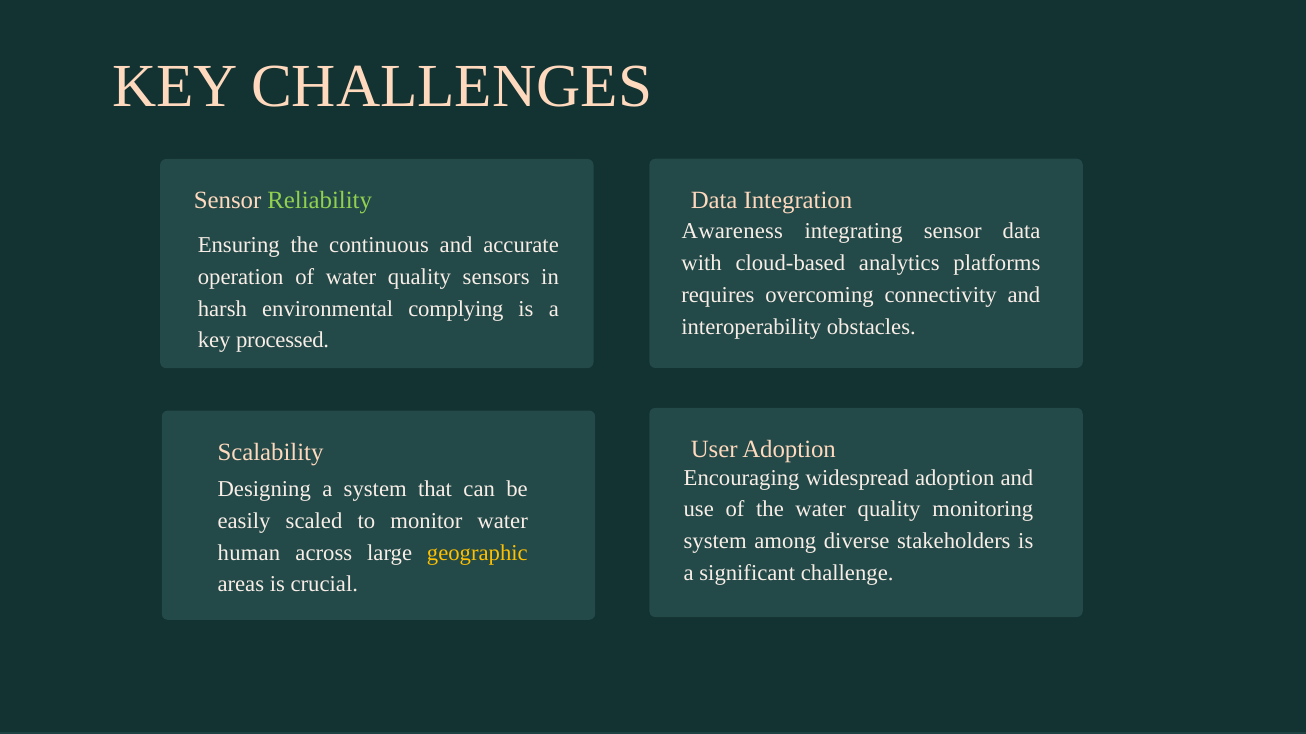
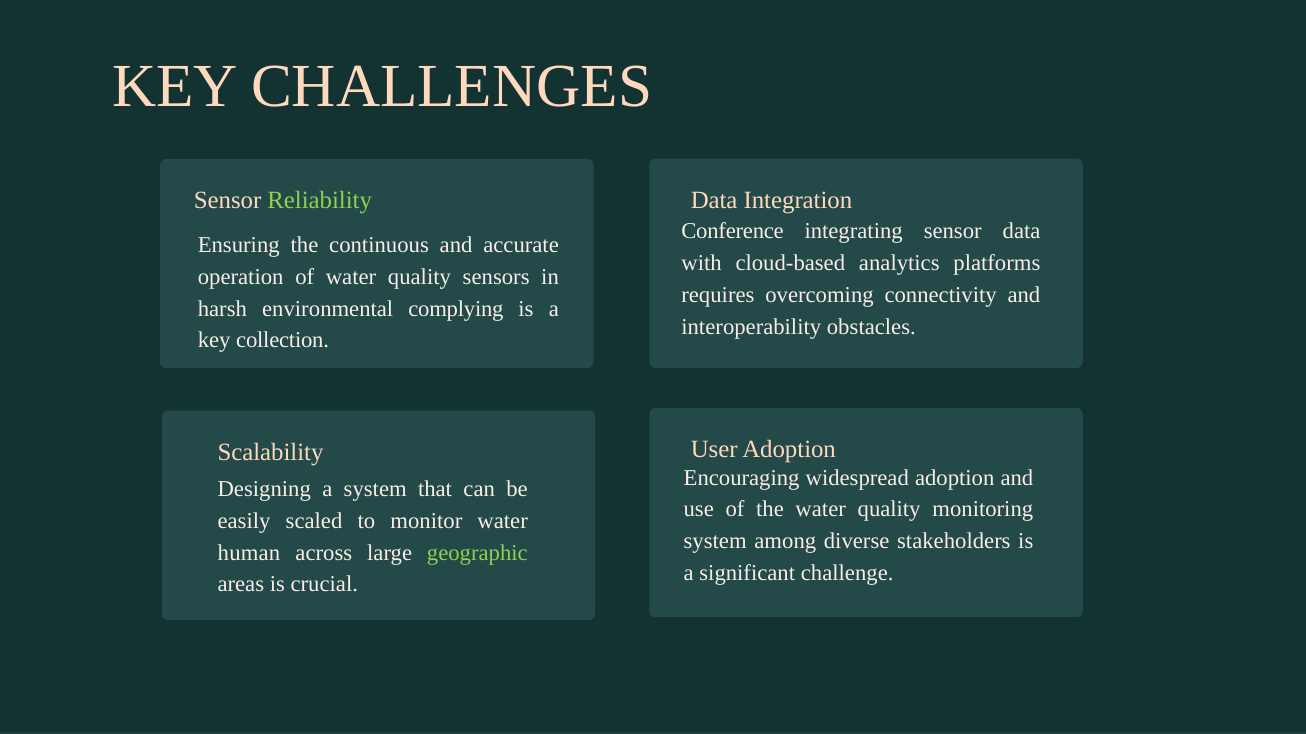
Awareness: Awareness -> Conference (733, 232)
processed: processed -> collection (283, 341)
geographic colour: yellow -> light green (477, 553)
